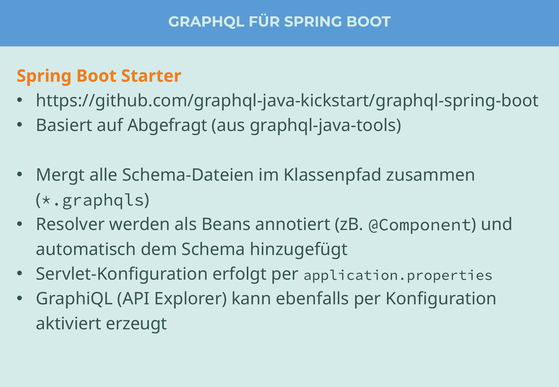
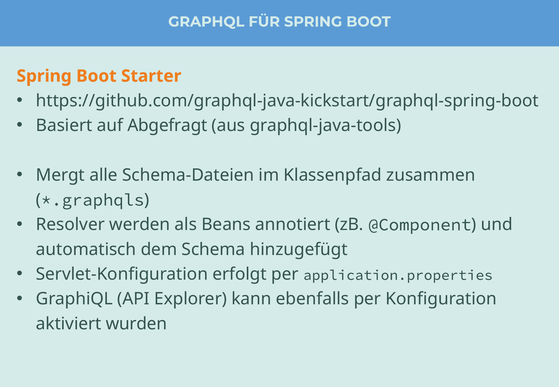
erzeugt: erzeugt -> wurden (137, 324)
